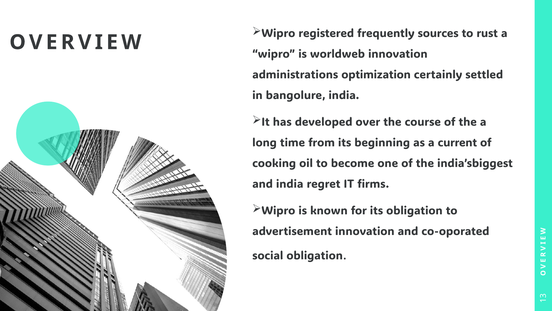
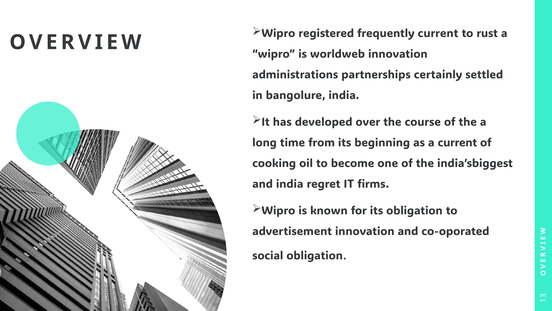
frequently sources: sources -> current (438, 33)
optimization: optimization -> partnerships (376, 75)
